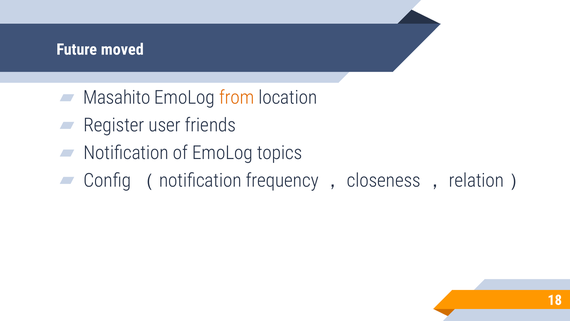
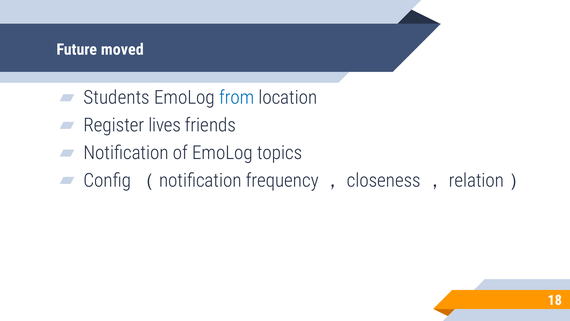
Masahito: Masahito -> Students (117, 98)
from colour: orange -> blue (237, 98)
user: user -> lives (165, 125)
